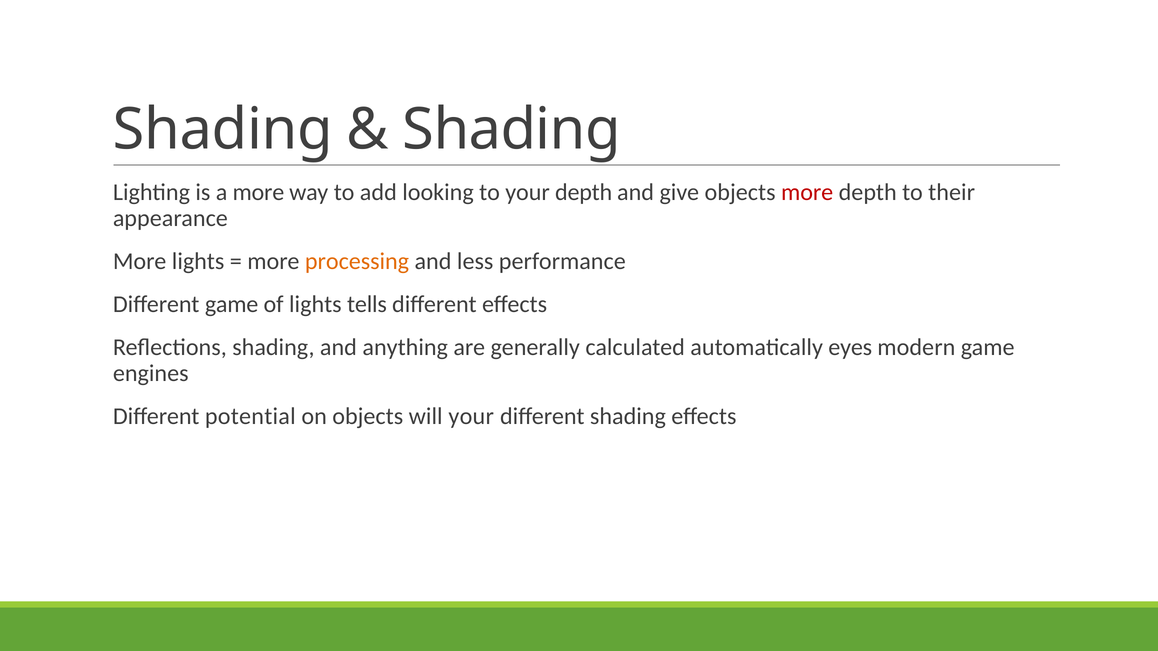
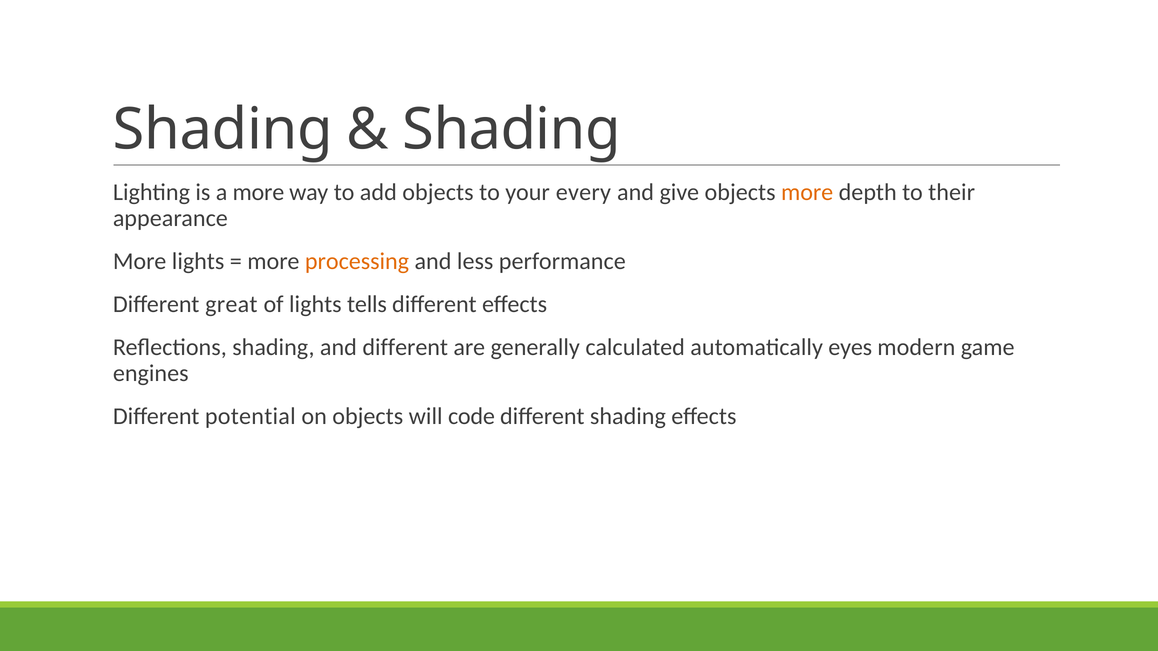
add looking: looking -> objects (438, 193)
your depth: depth -> every (583, 193)
more colour: red -> orange (807, 193)
Different game: game -> great (231, 304)
and anything: anything -> different (405, 347)
will your: your -> code (471, 416)
